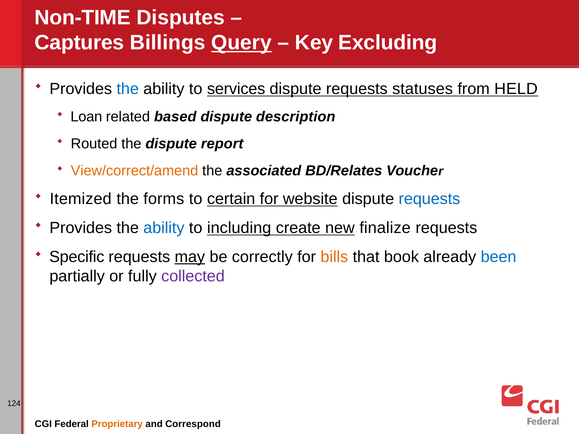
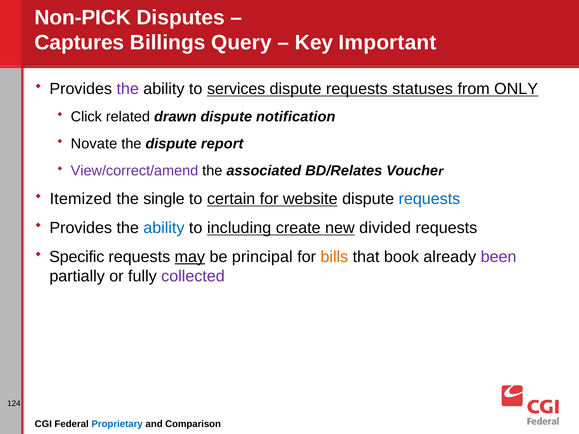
Non-TIME: Non-TIME -> Non-PICK (83, 18)
Query underline: present -> none (241, 43)
Excluding: Excluding -> Important (388, 43)
the colour: blue -> purple (128, 89)
HELD: HELD -> ONLY (516, 89)
Loan: Loan -> Click (86, 117)
based: based -> drawn (175, 117)
description: description -> notification (296, 117)
Routed: Routed -> Novate (94, 144)
View/correct/amend colour: orange -> purple (134, 171)
forms: forms -> single (164, 199)
finalize: finalize -> divided (385, 228)
correctly: correctly -> principal (262, 257)
been colour: blue -> purple (499, 257)
Proprietary colour: orange -> blue (117, 424)
Correspond: Correspond -> Comparison (193, 424)
